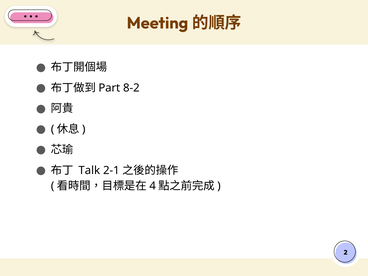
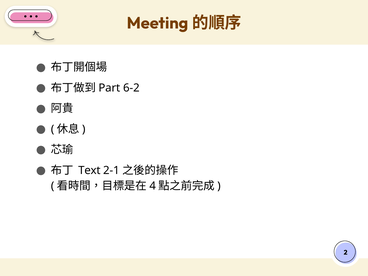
8-2: 8-2 -> 6-2 (131, 88)
Talk: Talk -> Text (89, 170)
